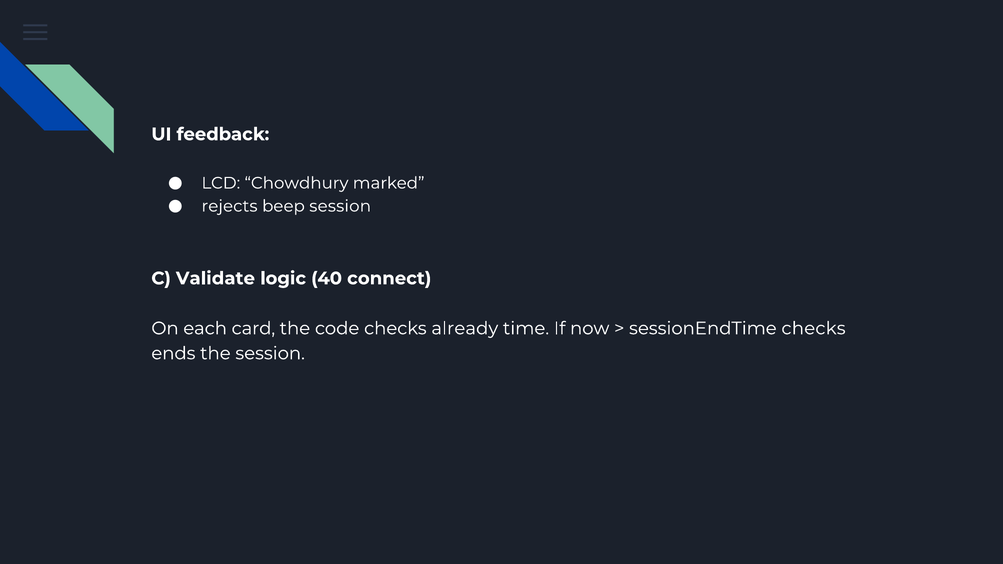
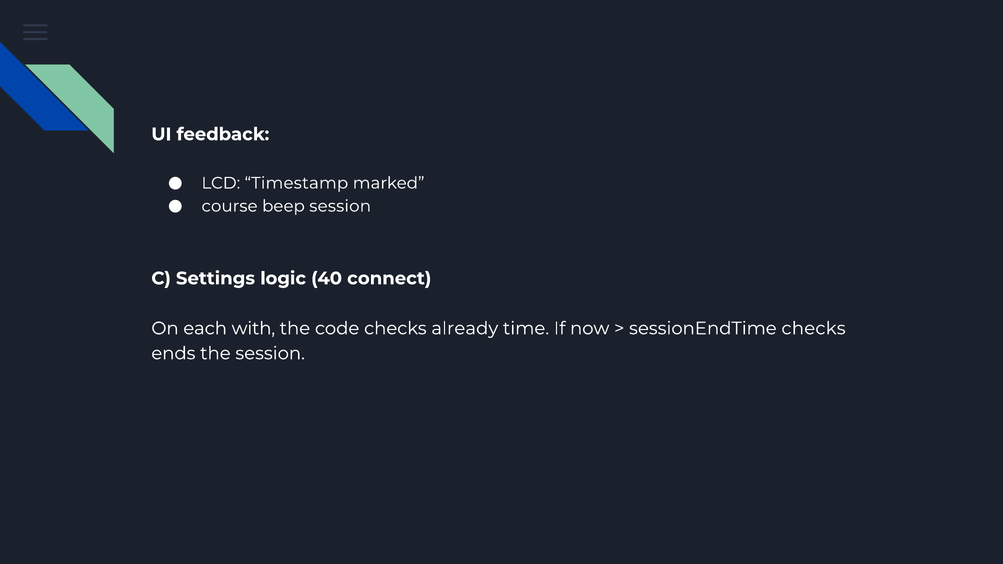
Chowdhury: Chowdhury -> Timestamp (296, 183)
rejects: rejects -> course (230, 206)
Validate: Validate -> Settings (215, 278)
card: card -> with (253, 328)
